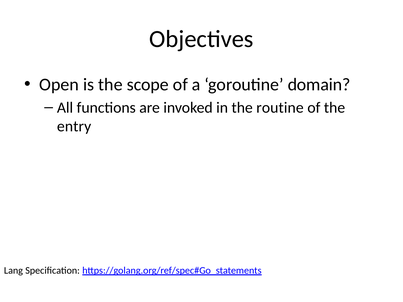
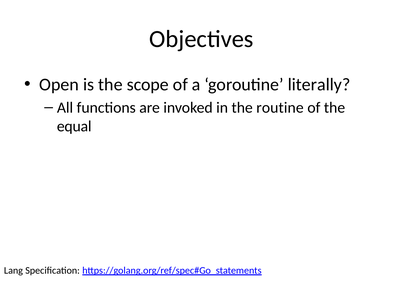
domain: domain -> literally (319, 85)
entry: entry -> equal (74, 126)
